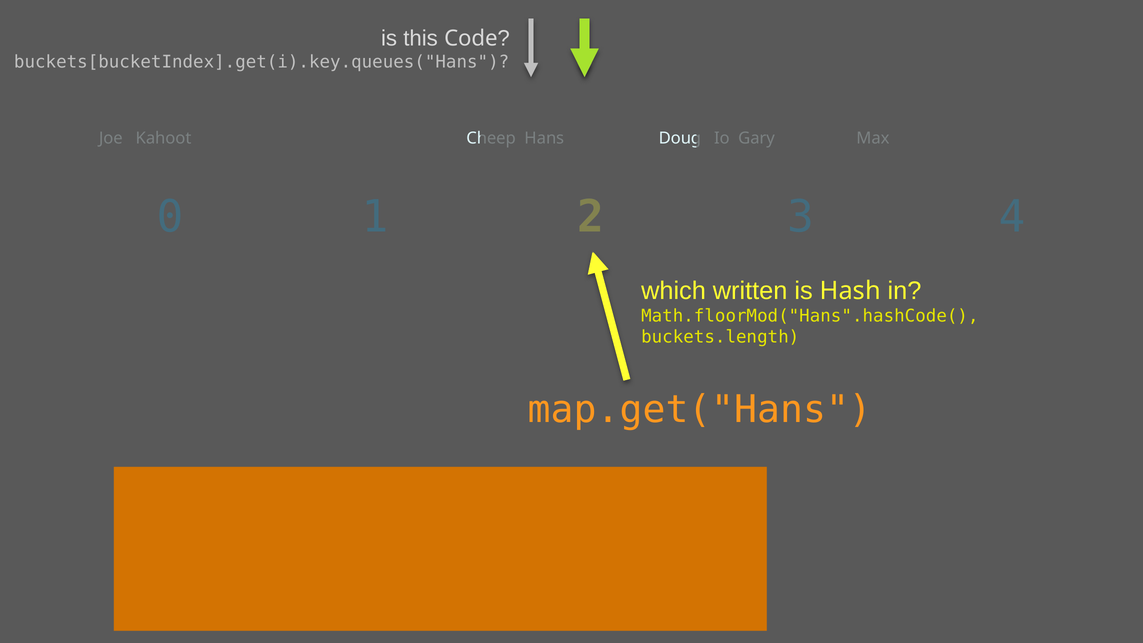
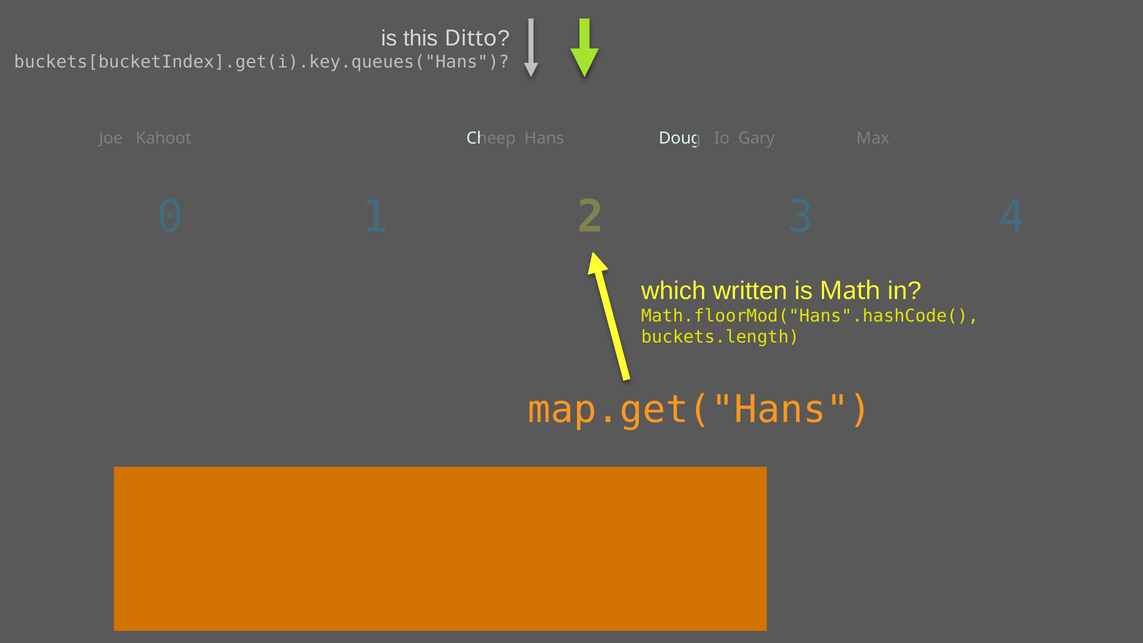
Code: Code -> Ditto (471, 39)
Hash: Hash -> Math (850, 291)
